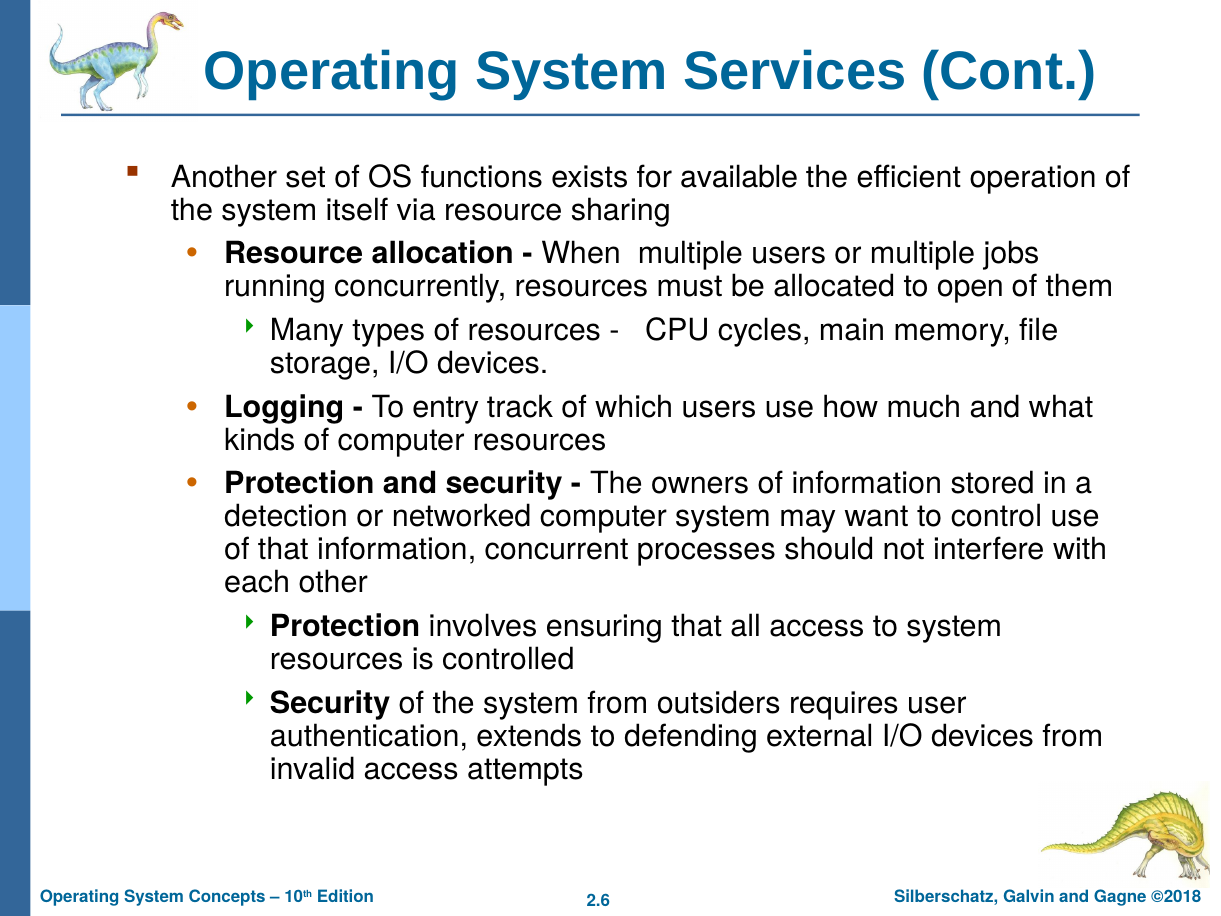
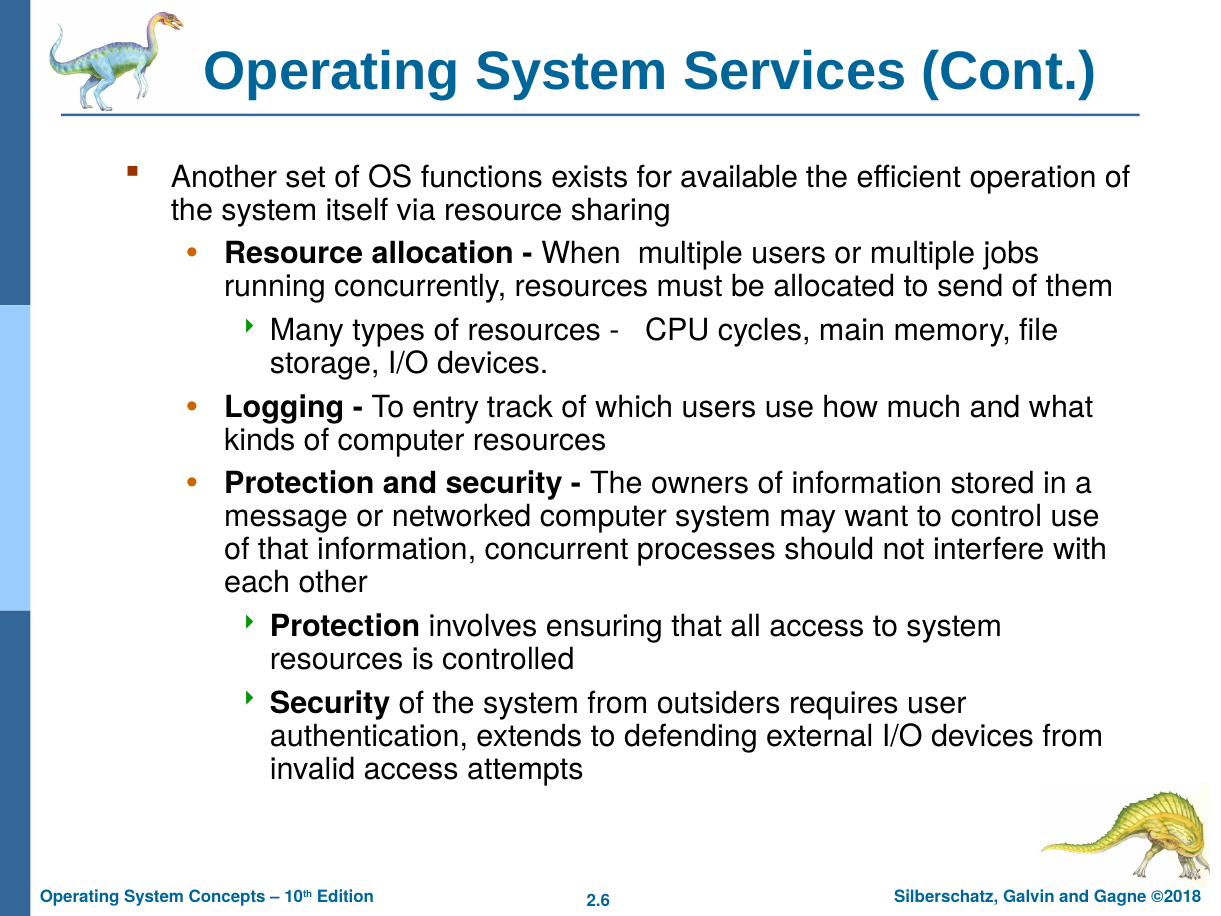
open: open -> send (970, 287)
detection: detection -> message (286, 517)
